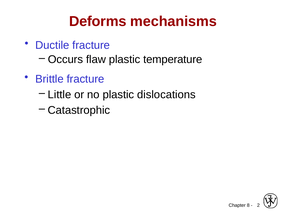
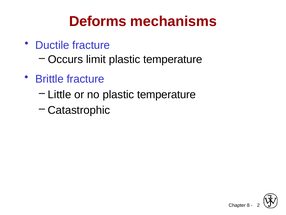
flaw: flaw -> limit (96, 59)
no plastic dislocations: dislocations -> temperature (166, 94)
